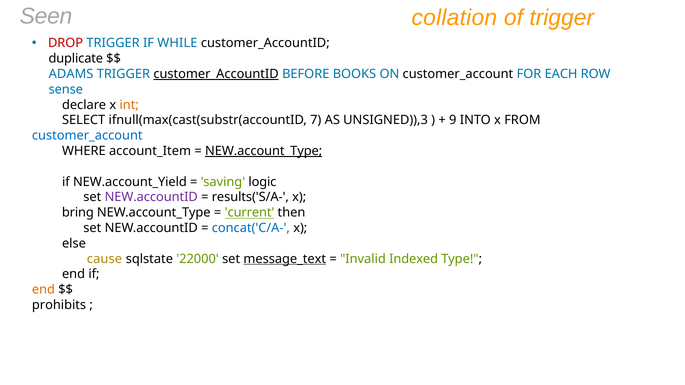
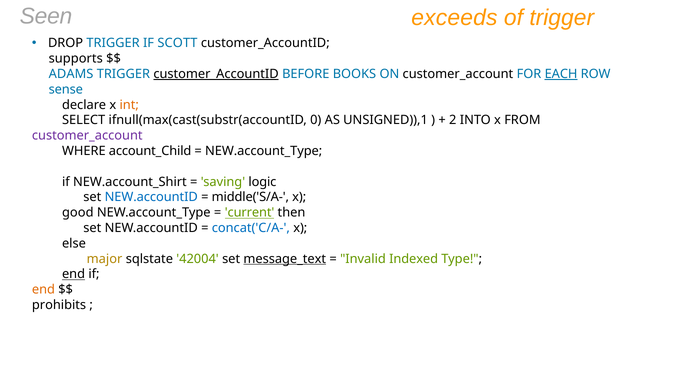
collation: collation -> exceeds (454, 18)
DROP colour: red -> black (66, 43)
WHILE: WHILE -> SCOTT (177, 43)
duplicate: duplicate -> supports (76, 59)
EACH underline: none -> present (561, 74)
7: 7 -> 0 (316, 120)
UNSIGNED)),3: UNSIGNED)),3 -> UNSIGNED)),1 (386, 120)
9: 9 -> 2 (453, 120)
customer_account colour: blue -> purple (87, 136)
account_Item: account_Item -> account_Child (150, 151)
NEW.account_Type underline: present -> none (264, 151)
NEW.account_Yield: NEW.account_Yield -> NEW.account_Shirt (130, 182)
NEW.accountID colour: purple -> blue (151, 197)
results('S/A-: results('S/A- -> middle('S/A- (250, 197)
bring: bring -> good (78, 213)
cause: cause -> major (105, 259)
22000: 22000 -> 42004 (198, 259)
end underline: none -> present (74, 274)
